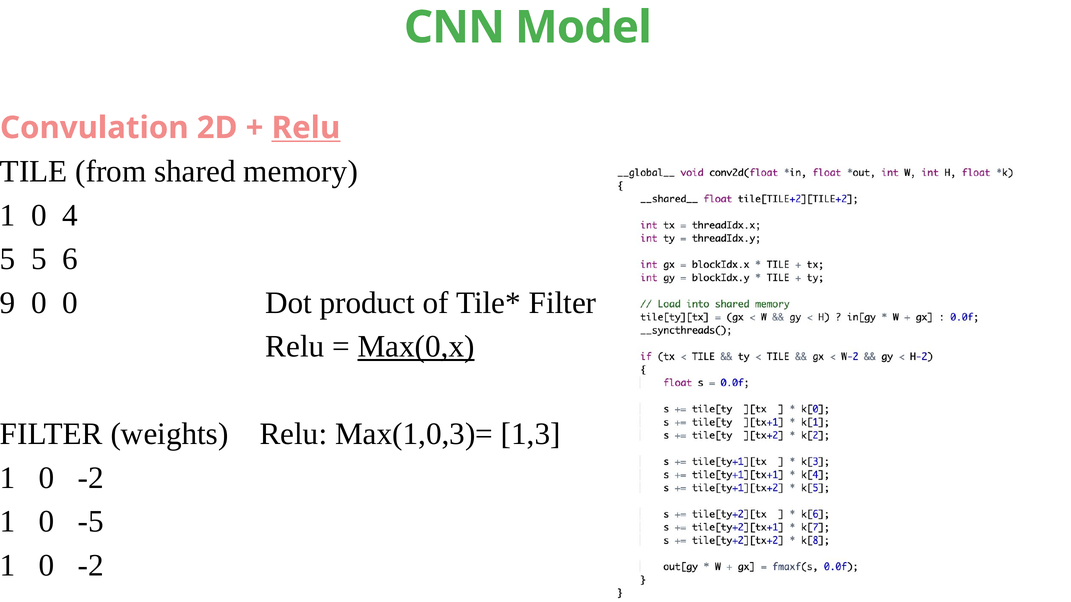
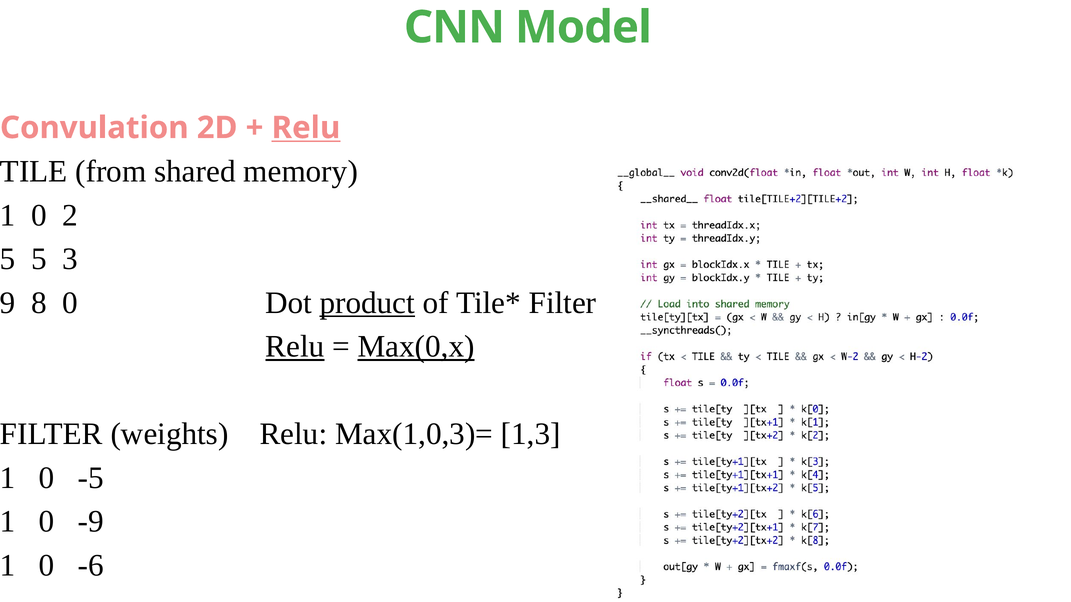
4: 4 -> 2 (70, 215)
6: 6 -> 3 (70, 259)
9 0: 0 -> 8 (39, 303)
product underline: none -> present (367, 303)
Relu underline: none -> present (295, 347)
-2: -2 -> -5 (91, 478)
-5: -5 -> -9 (91, 522)
-2: -2 -> -6 (91, 566)
